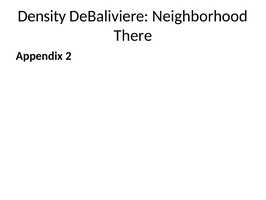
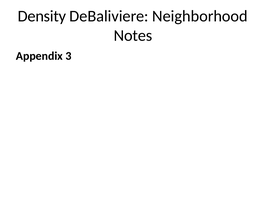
There: There -> Notes (133, 35)
2: 2 -> 3 (68, 56)
